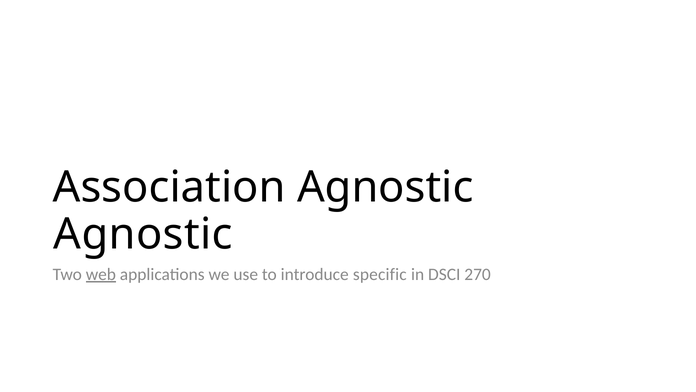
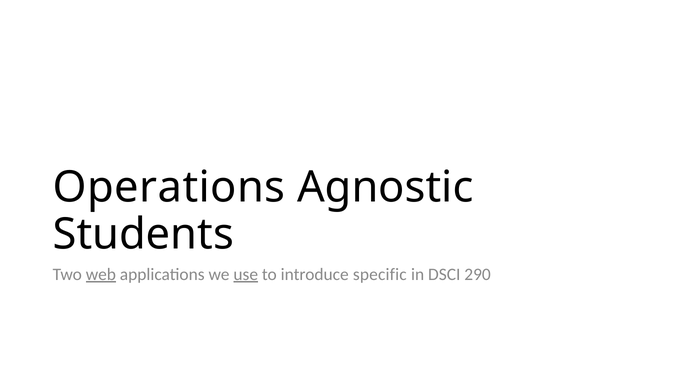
Association: Association -> Operations (169, 187)
Agnostic: Agnostic -> Students (143, 234)
use underline: none -> present (246, 274)
270: 270 -> 290 (478, 274)
